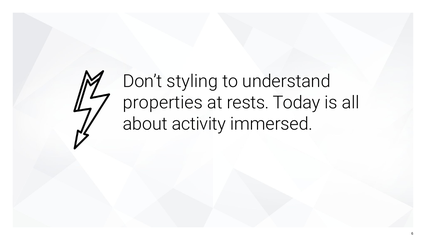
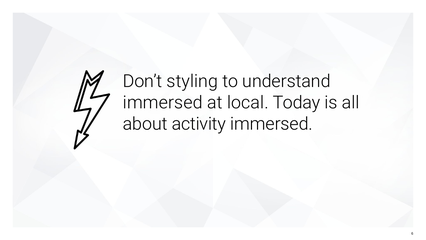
properties: properties -> immersed (163, 102)
rests: rests -> local (248, 102)
